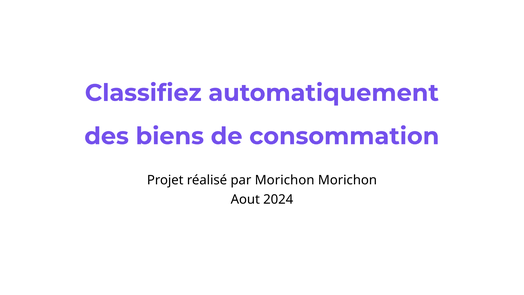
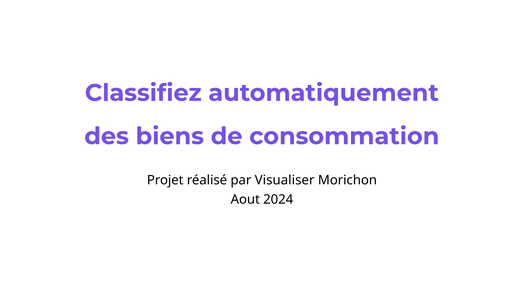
par Morichon: Morichon -> Visualiser (285, 180)
